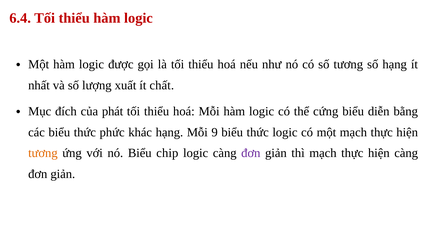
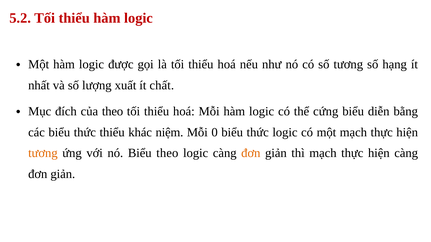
6.4: 6.4 -> 5.2 (20, 18)
của phát: phát -> theo (113, 112)
thức phức: phức -> thiểu (112, 133)
khác hạng: hạng -> niệm (169, 133)
9: 9 -> 0 (215, 133)
Biểu chip: chip -> theo (167, 153)
đơn colour: purple -> orange (251, 153)
